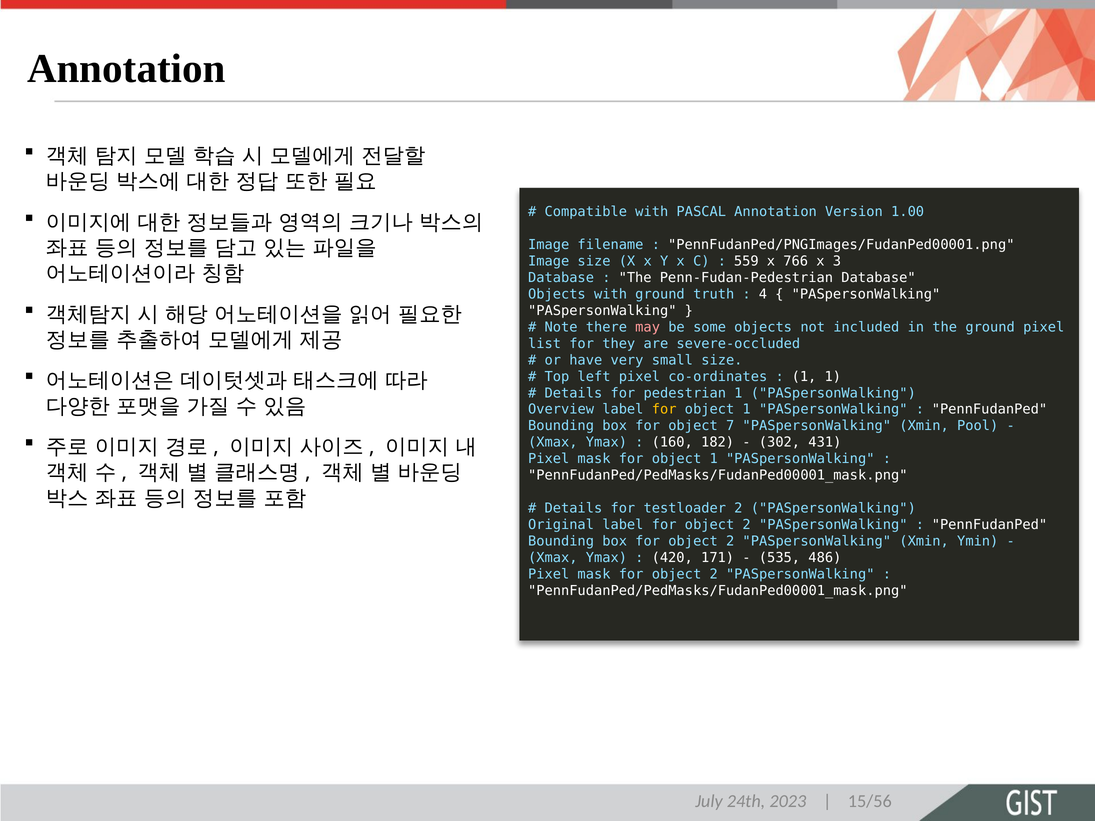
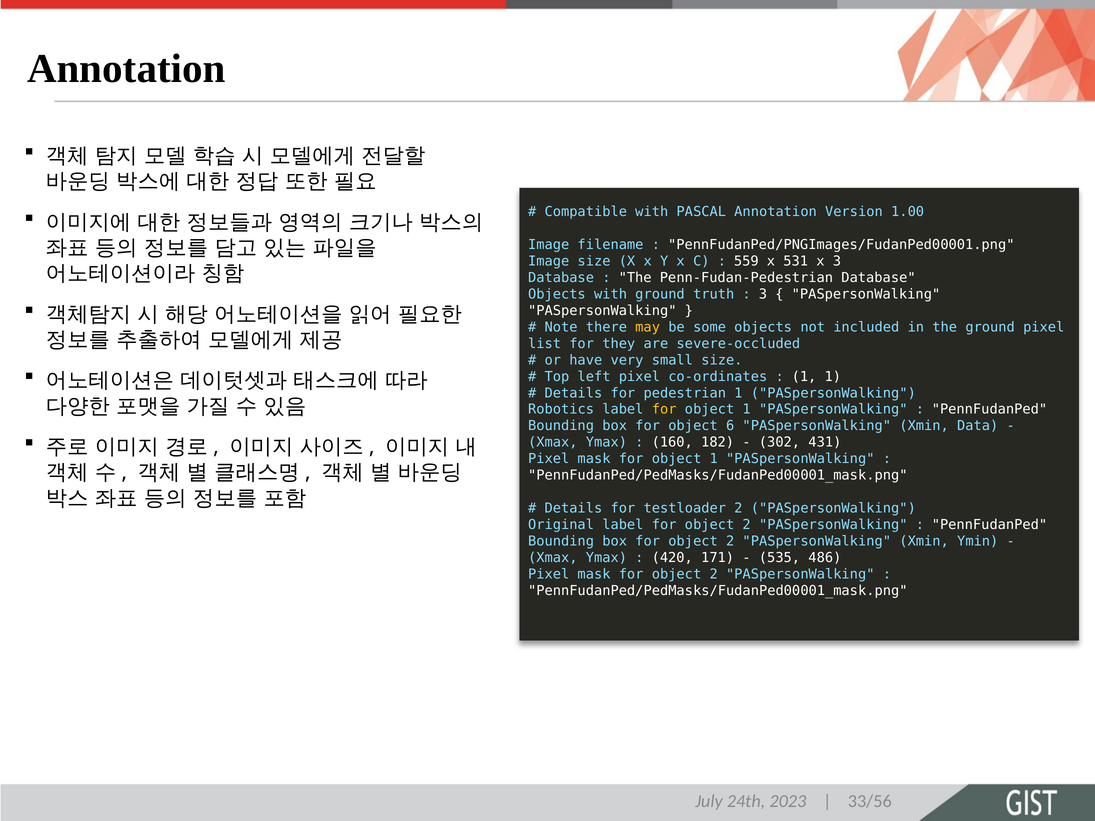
766: 766 -> 531 (796, 261)
4: 4 -> 3 (763, 294)
may colour: pink -> yellow (648, 327)
Overview: Overview -> Robotics (561, 410)
7: 7 -> 6 (730, 426)
Pool: Pool -> Data (978, 426)
15/56: 15/56 -> 33/56 (870, 801)
